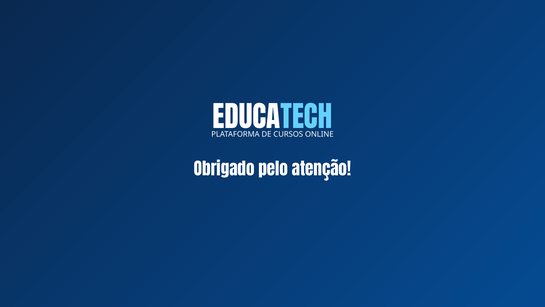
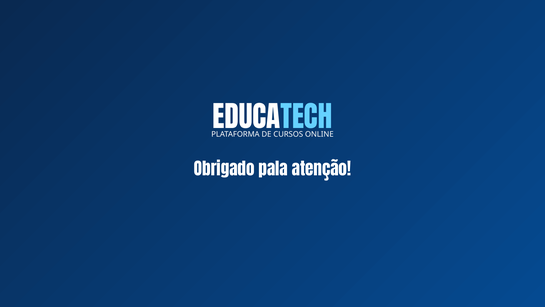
pelo: pelo -> pala (273, 169)
